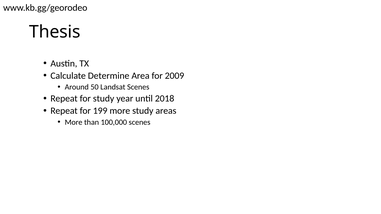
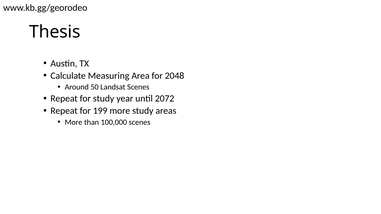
Determine: Determine -> Measuring (109, 76)
2009: 2009 -> 2048 (175, 76)
2018: 2018 -> 2072 (165, 99)
